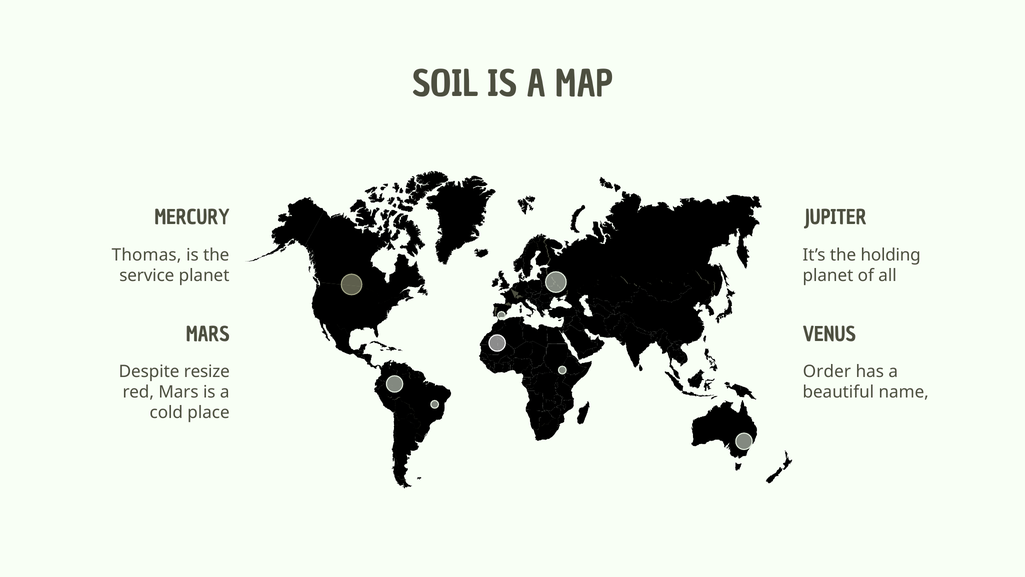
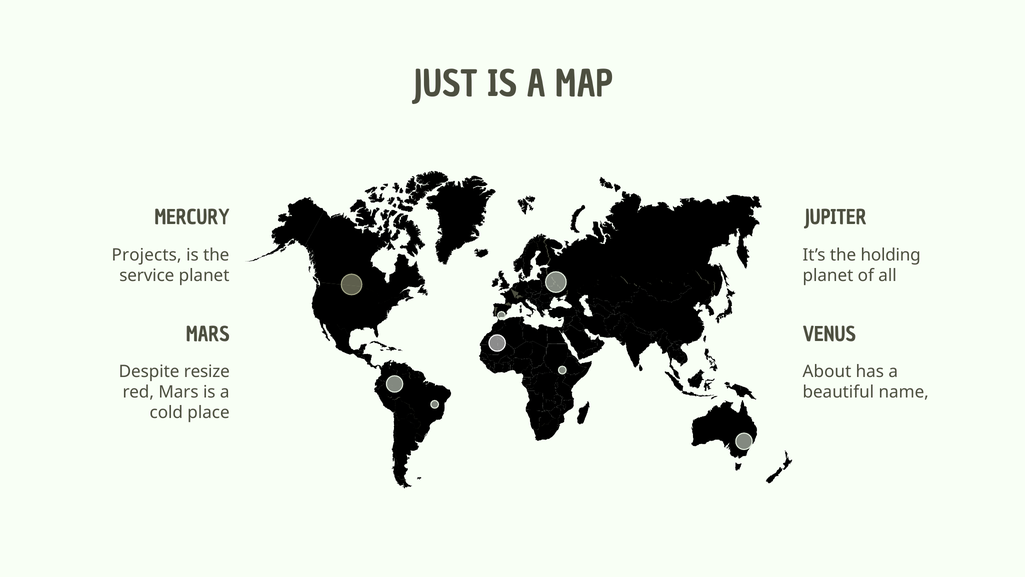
SOIL: SOIL -> JUST (445, 84)
Thomas: Thomas -> Projects (147, 255)
Order: Order -> About (827, 371)
